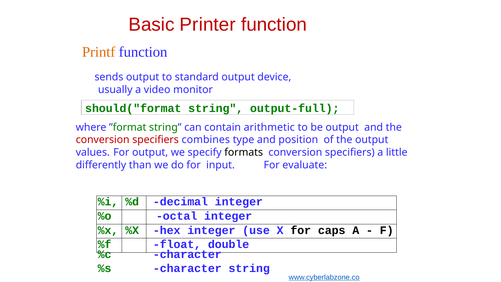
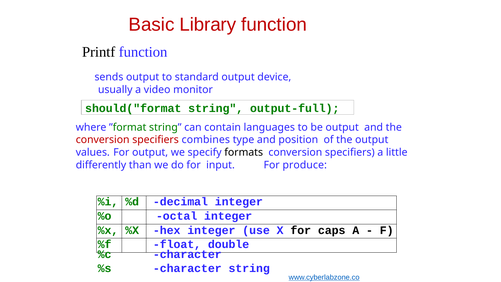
Printer: Printer -> Library (208, 25)
Printf colour: orange -> black (99, 52)
arithmetic: arithmetic -> languages (269, 127)
evaluate: evaluate -> produce (305, 165)
